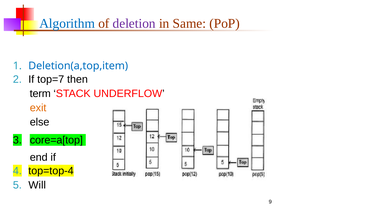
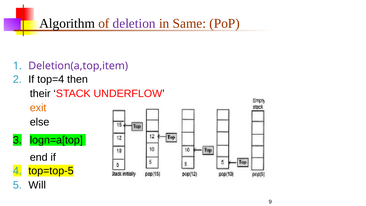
Algorithm colour: blue -> black (67, 24)
Deletion(a,top,item colour: blue -> purple (78, 66)
top=7: top=7 -> top=4 (51, 79)
term: term -> their (40, 94)
core=a[top: core=a[top -> logn=a[top (56, 140)
top=top-4: top=top-4 -> top=top-5 (51, 171)
